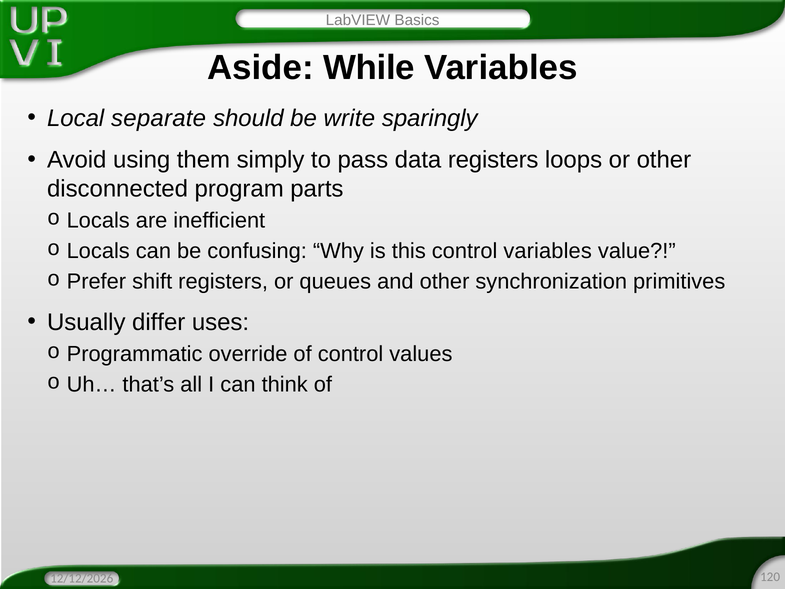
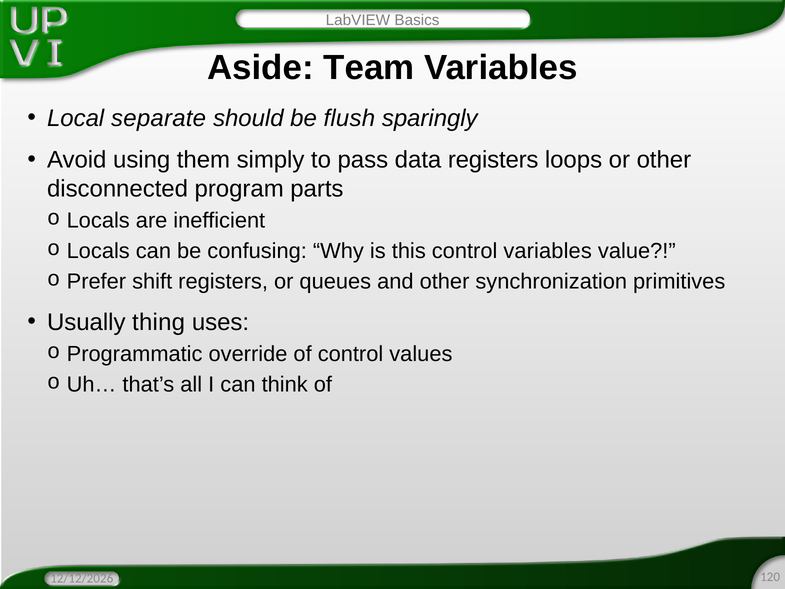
While: While -> Team (369, 68)
write: write -> flush (349, 118)
differ: differ -> thing (159, 322)
